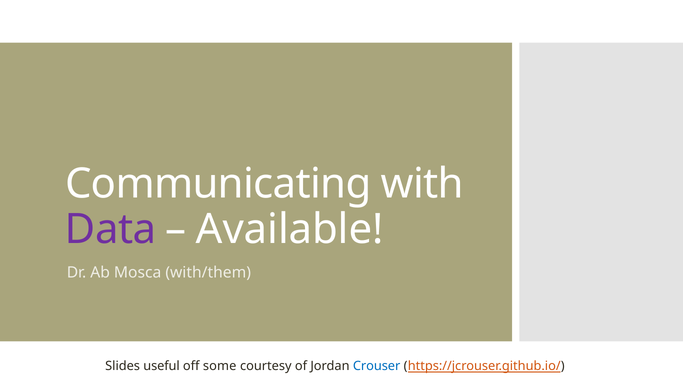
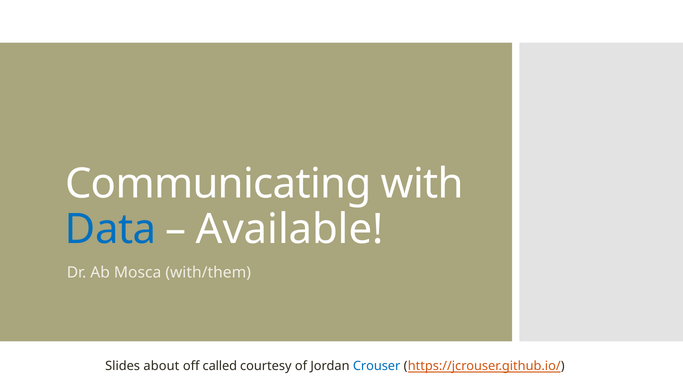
Data colour: purple -> blue (111, 230)
useful: useful -> about (161, 366)
some: some -> called (220, 366)
